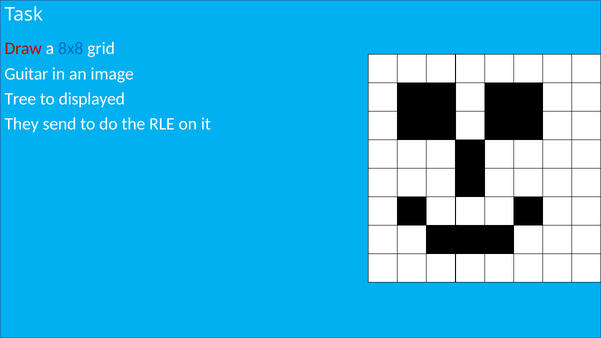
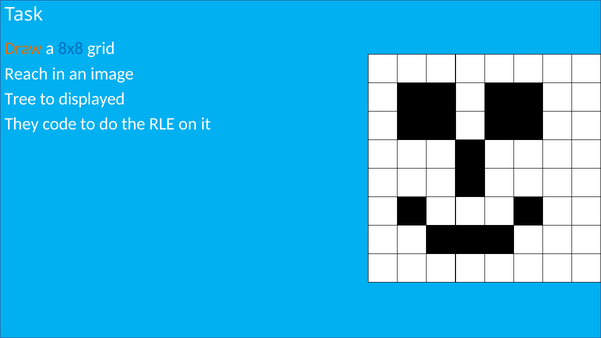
Draw colour: red -> orange (23, 49)
Guitar: Guitar -> Reach (26, 74)
send: send -> code (60, 124)
